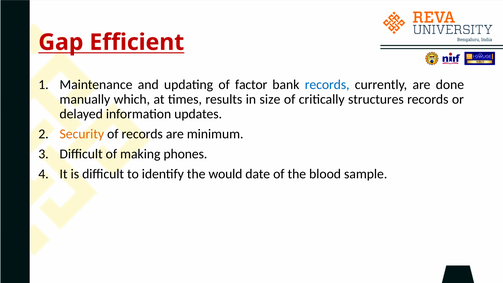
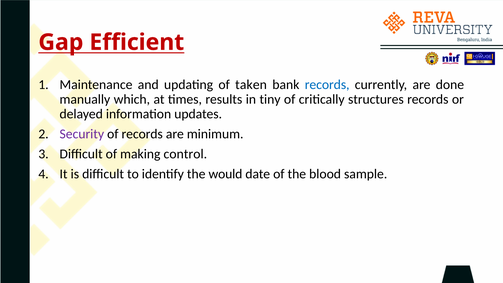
factor: factor -> taken (251, 85)
size: size -> tiny (270, 99)
Security colour: orange -> purple (82, 134)
phones: phones -> control (185, 154)
